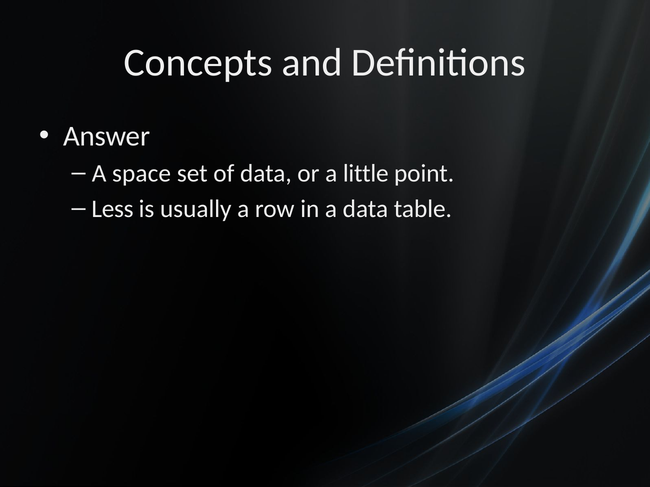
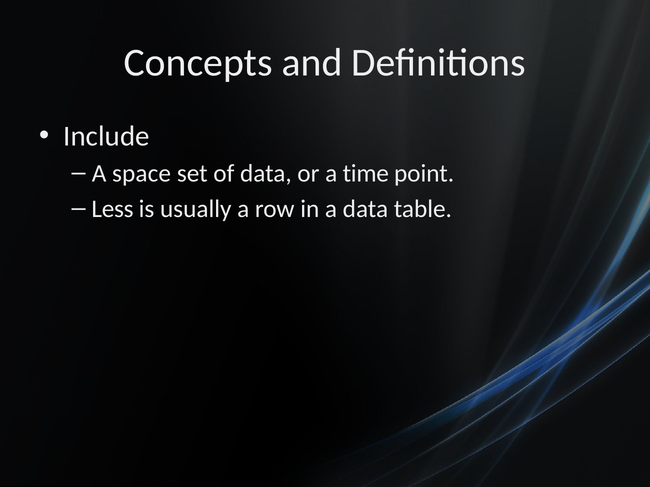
Answer: Answer -> Include (107, 136)
little: little -> time (366, 174)
